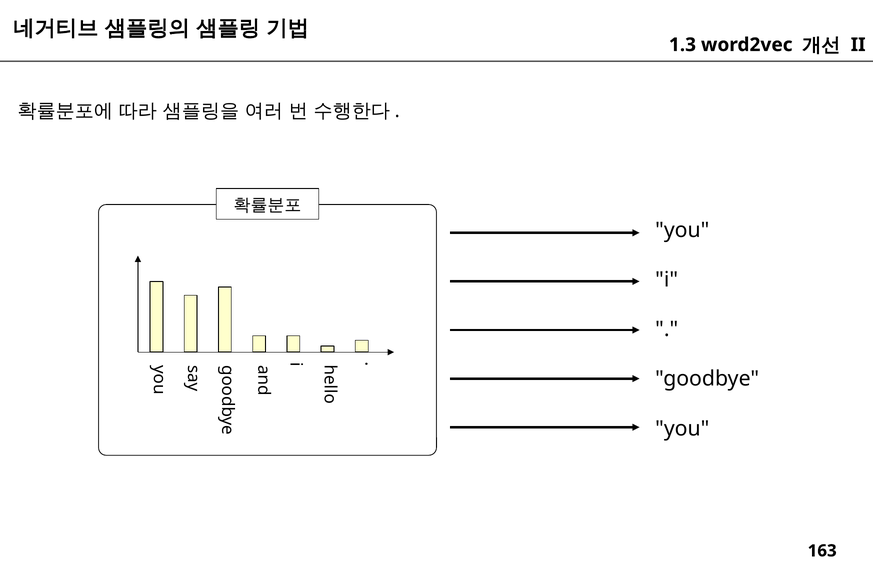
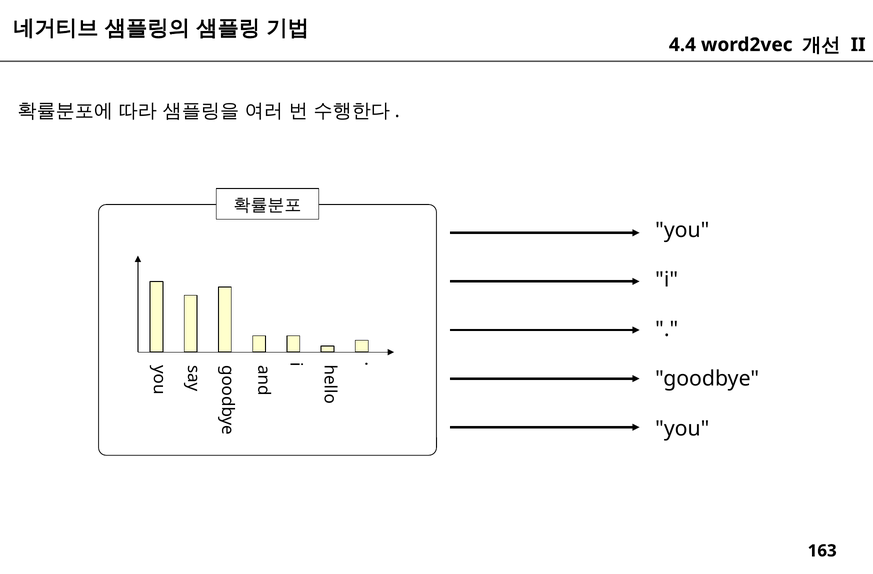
1.3: 1.3 -> 4.4 (682, 45)
